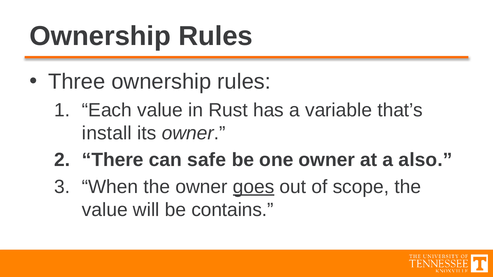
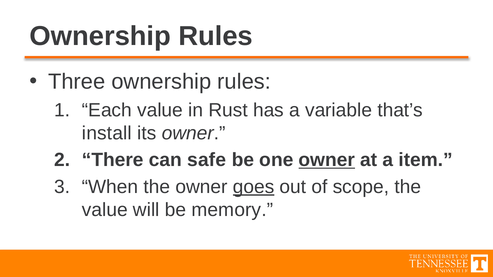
owner underline: none -> present (327, 160)
also: also -> item (426, 160)
contains: contains -> memory (232, 210)
